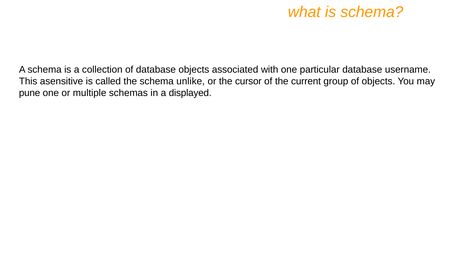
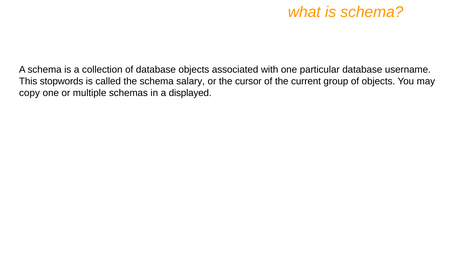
asensitive: asensitive -> stopwords (62, 81)
unlike: unlike -> salary (191, 81)
pune: pune -> copy (29, 93)
